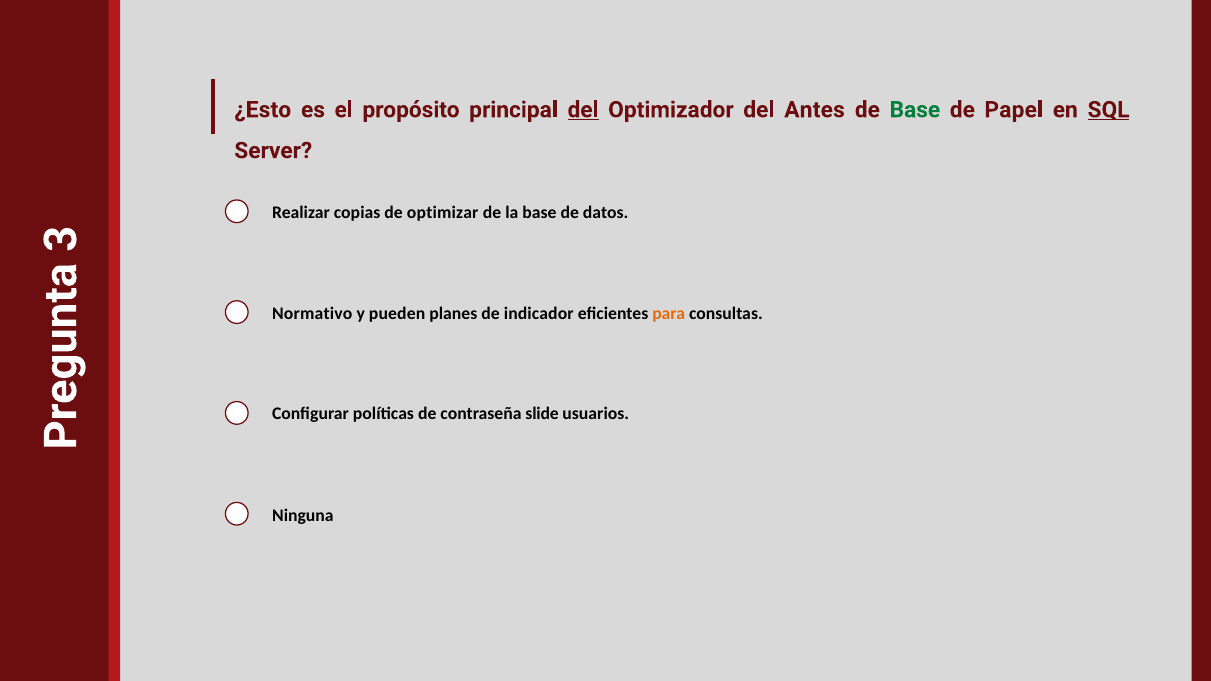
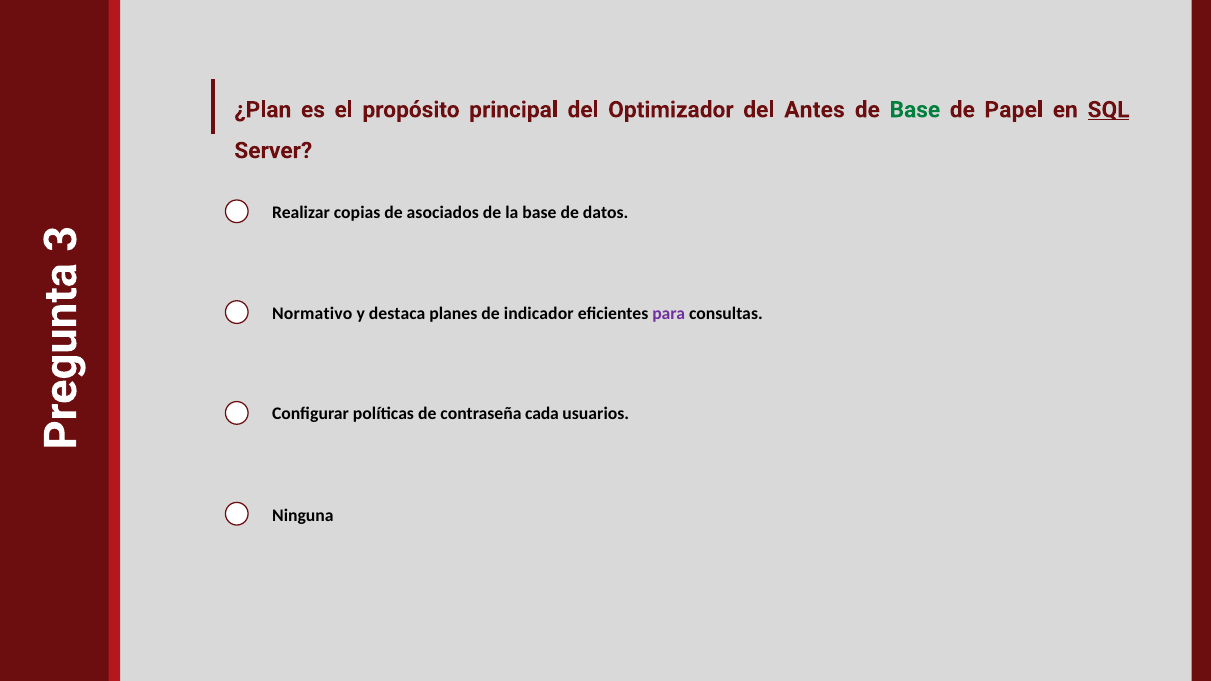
¿Esto: ¿Esto -> ¿Plan (263, 110)
del underline: present -> none (583, 110)
optimizar: optimizar -> asociados (443, 212)
pueden: pueden -> destaca (397, 314)
para colour: orange -> purple (669, 314)
slide: slide -> cada (542, 414)
